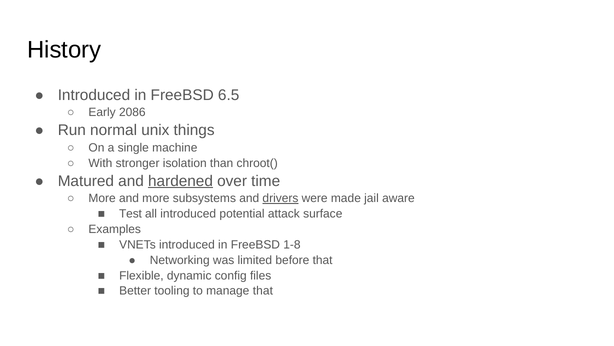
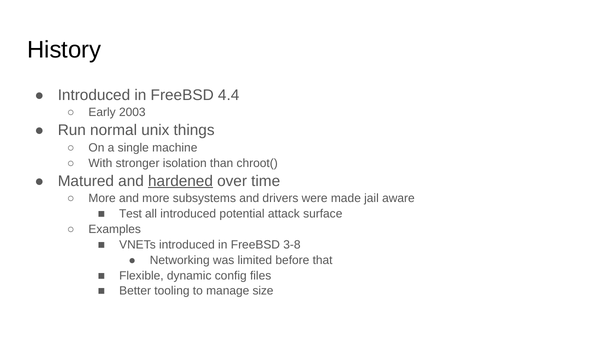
6.5: 6.5 -> 4.4 (229, 95)
2086: 2086 -> 2003 (132, 112)
drivers underline: present -> none (280, 198)
1-8: 1-8 -> 3-8 (292, 244)
manage that: that -> size (263, 290)
